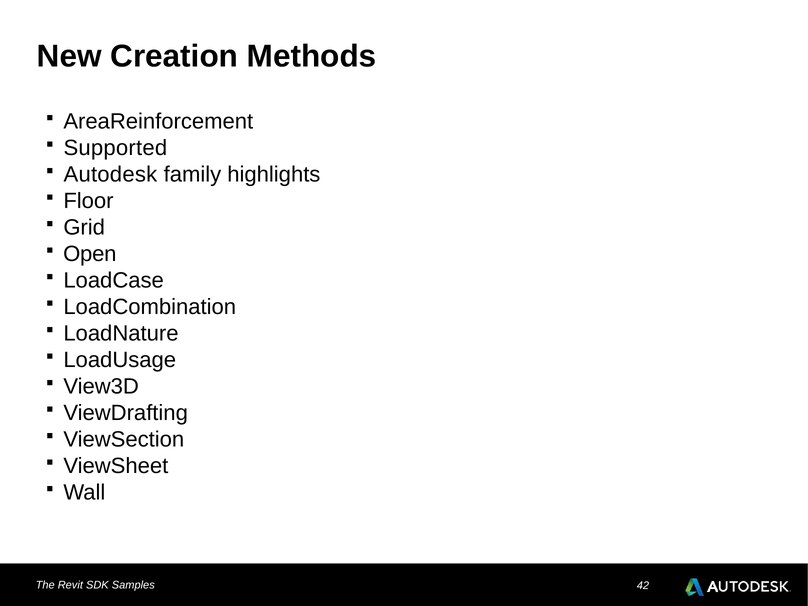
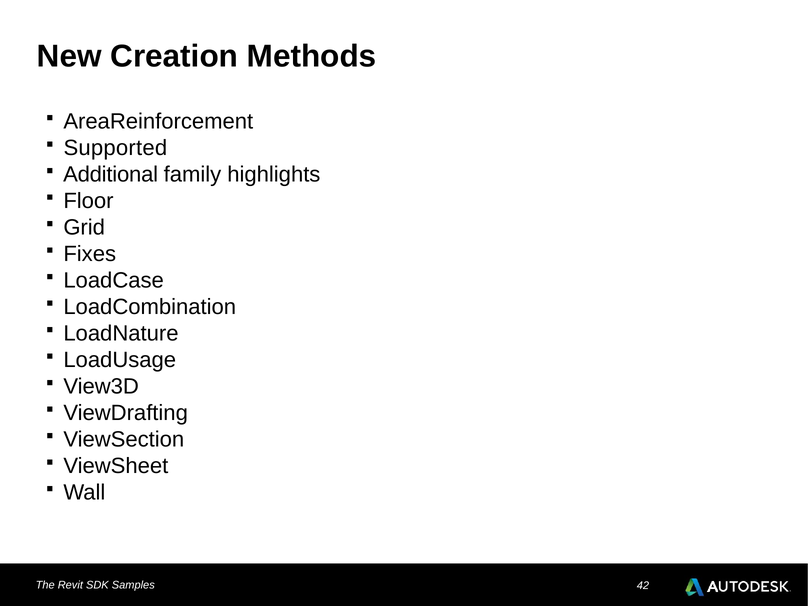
Autodesk: Autodesk -> Additional (111, 174)
Open: Open -> Fixes (90, 254)
